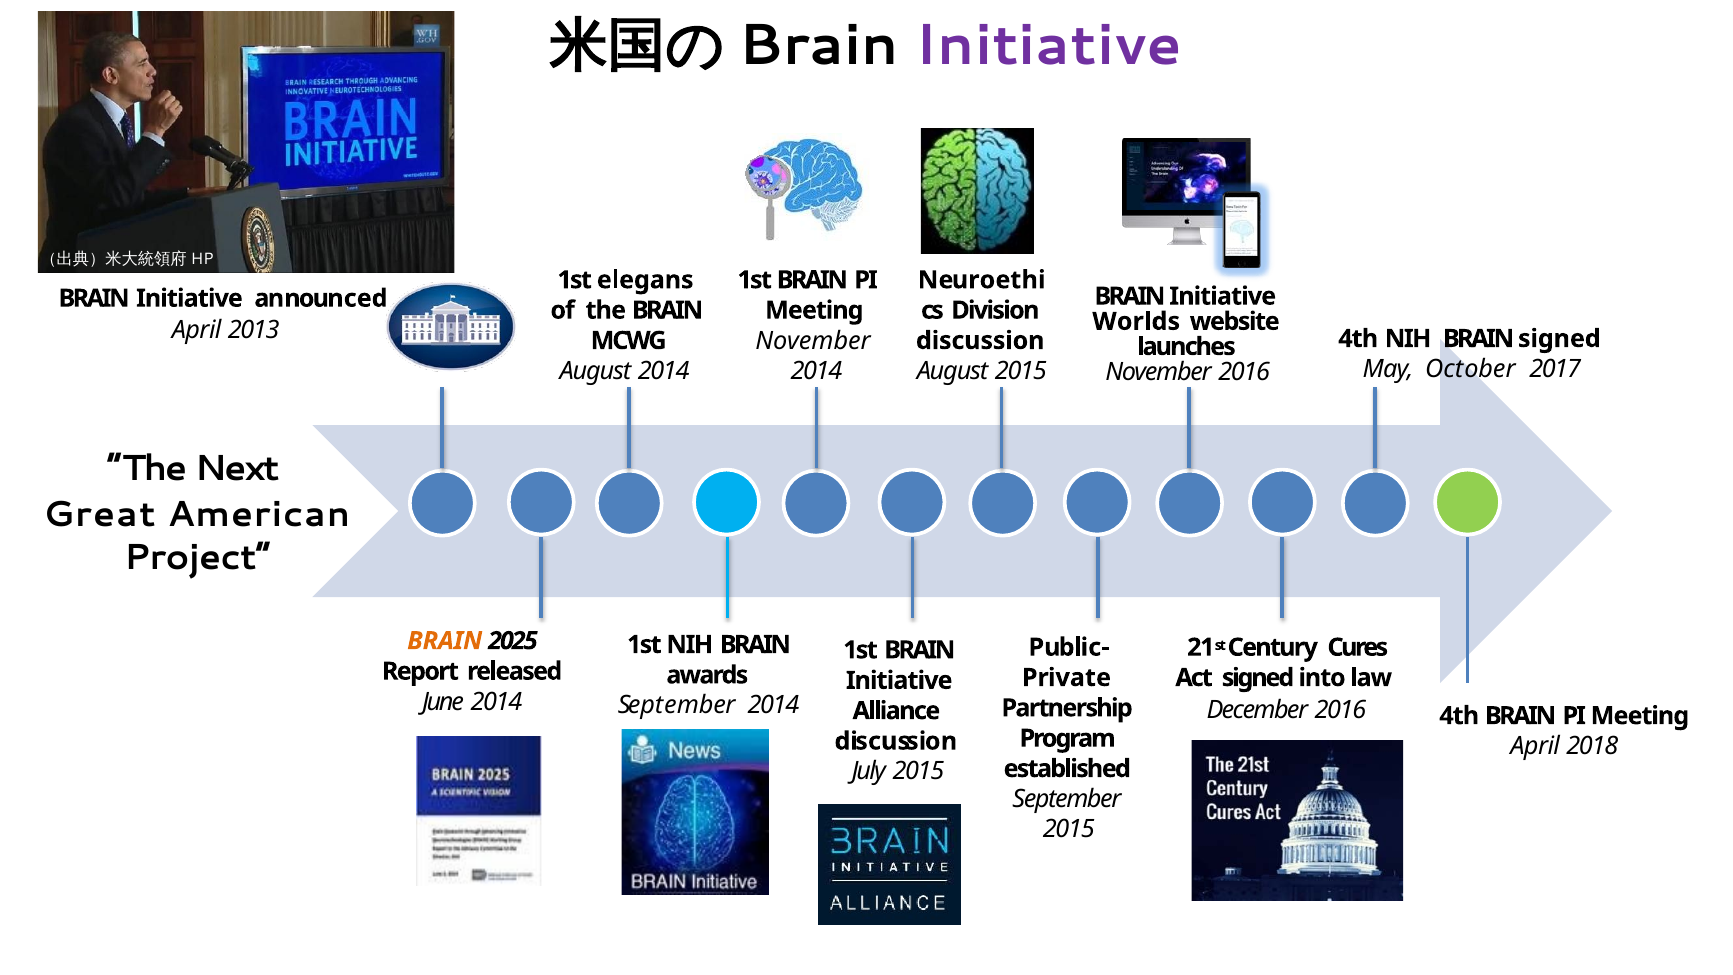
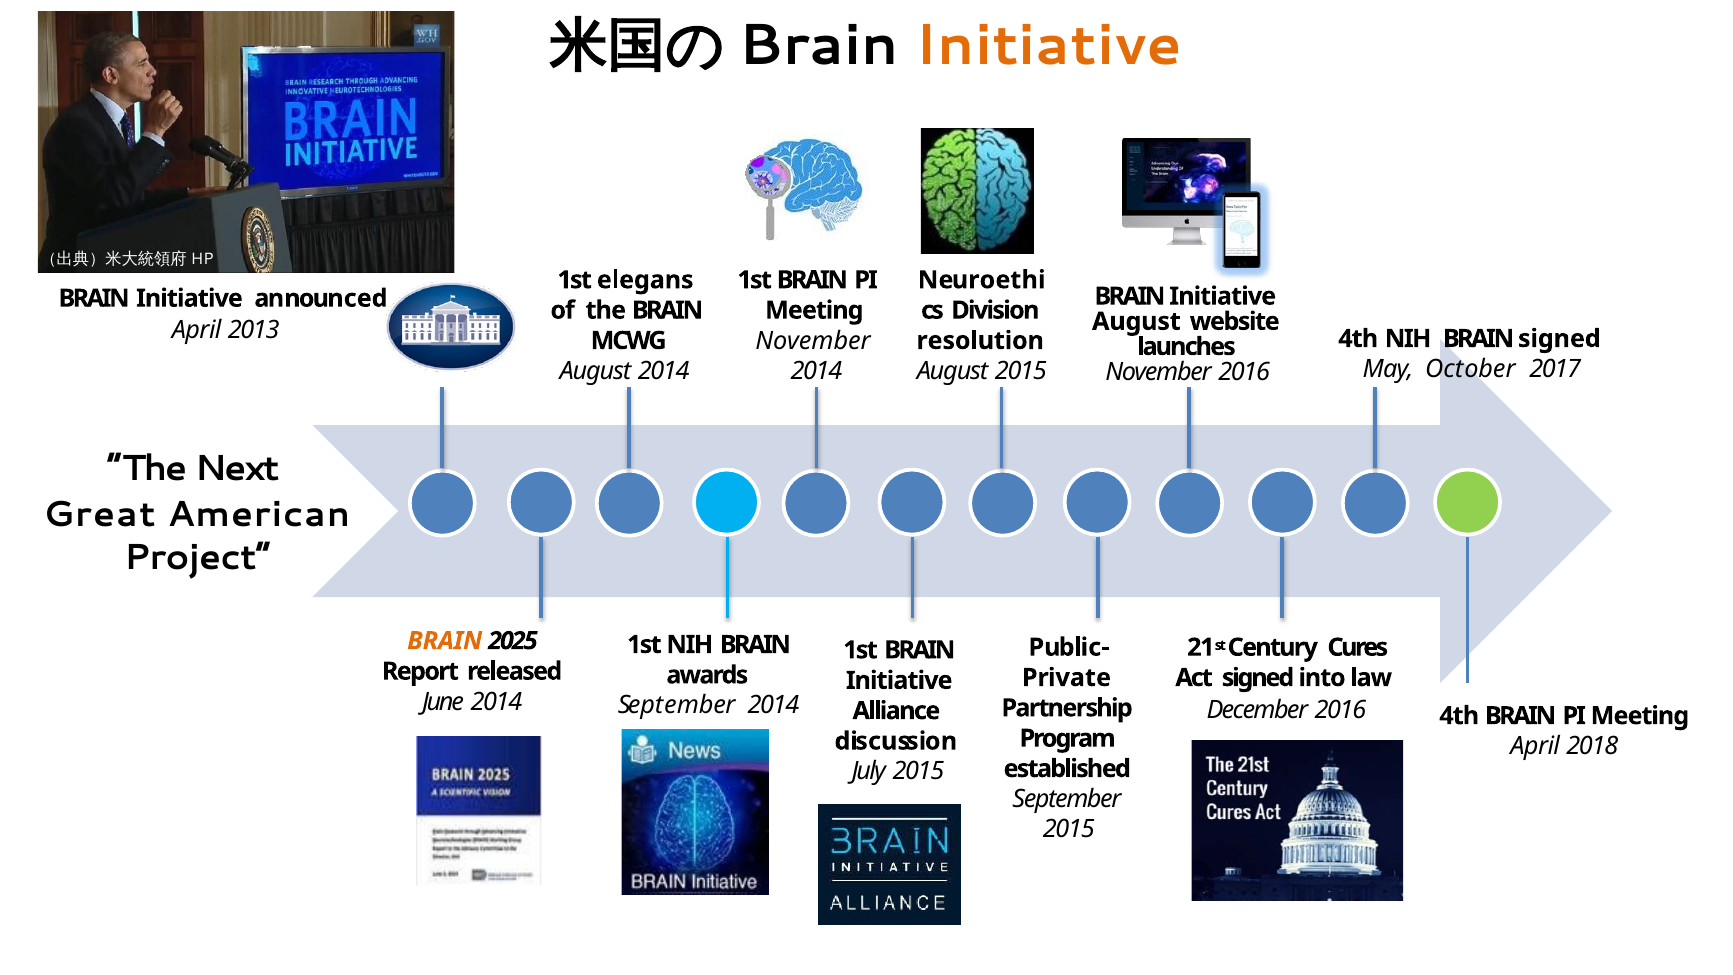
Initiative colour: purple -> orange (1049, 45)
Worlds: Worlds -> August (1136, 321)
discussion: discussion -> resolution (980, 341)
